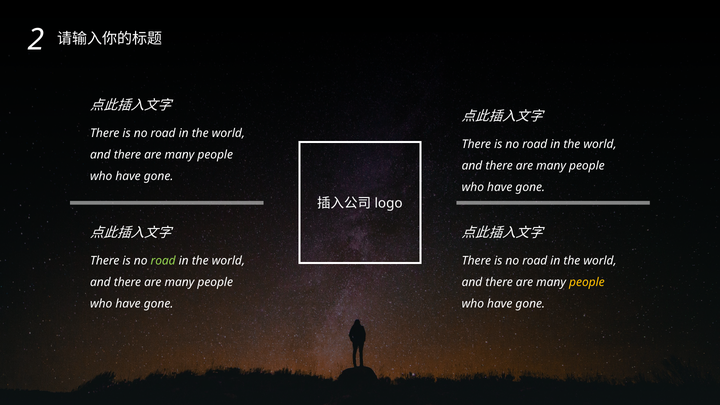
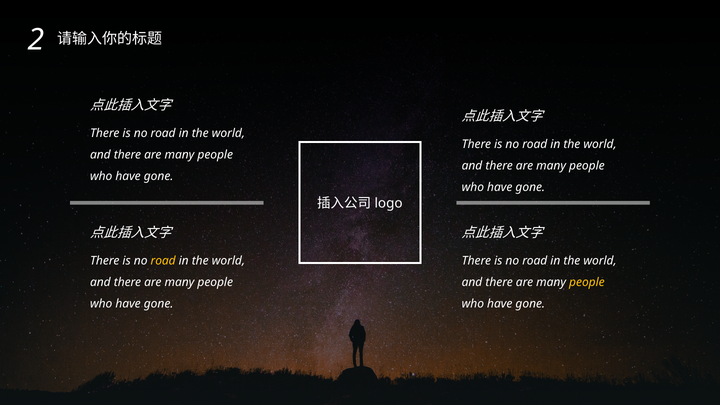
road colour: light green -> yellow (163, 261)
